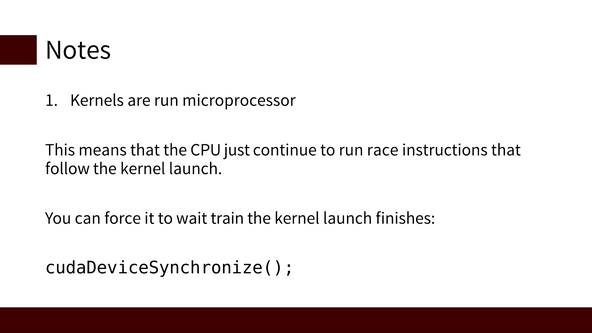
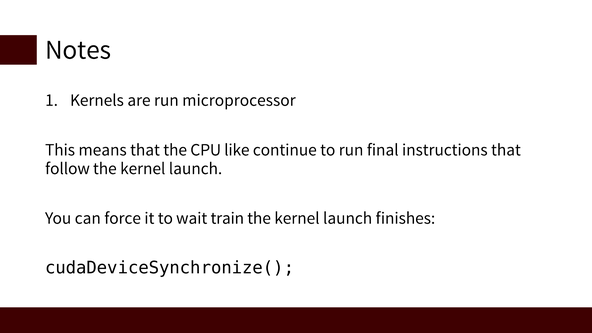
just: just -> like (237, 150)
race: race -> final (383, 150)
